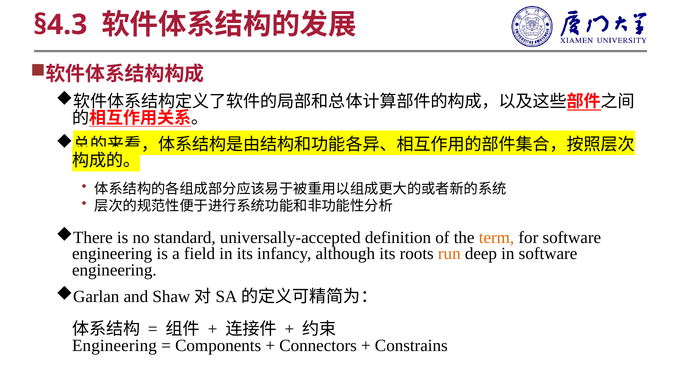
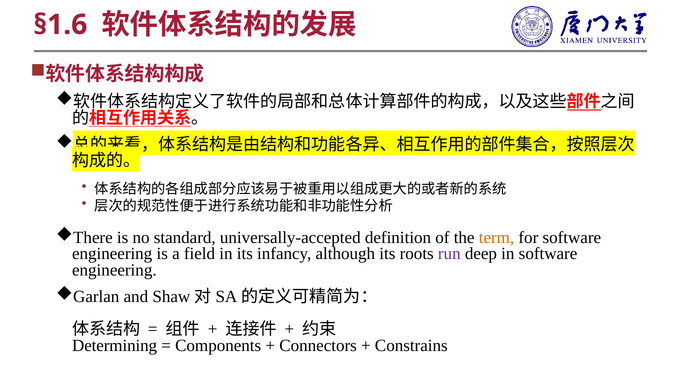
§4.3: §4.3 -> §1.6 (60, 25)
run colour: orange -> purple (449, 254)
Engineering: Engineering -> Determining (115, 346)
